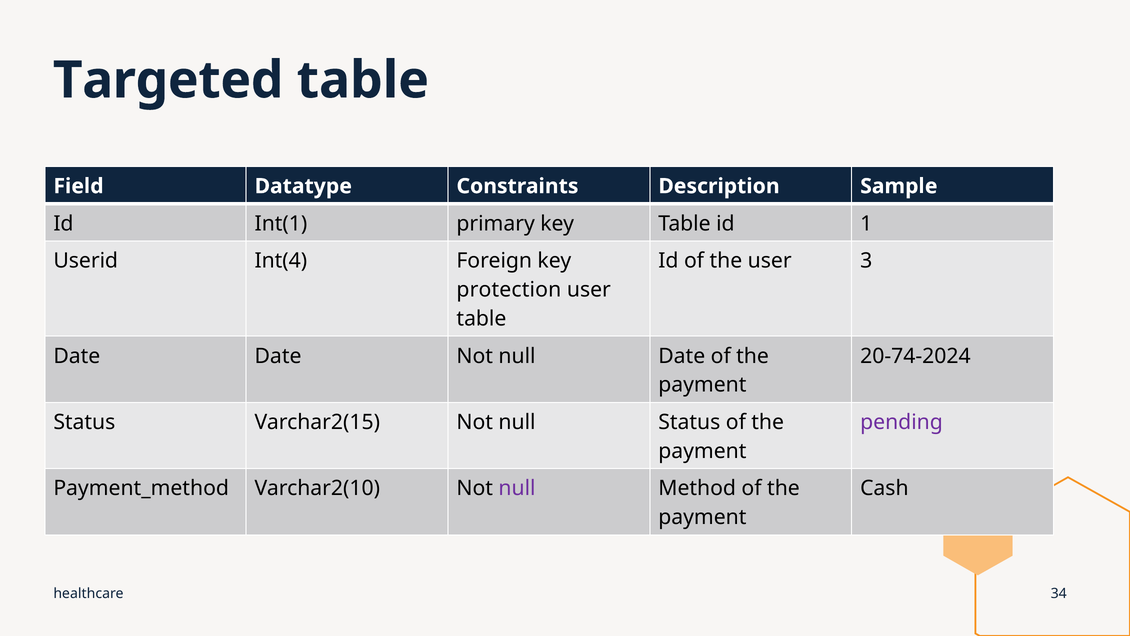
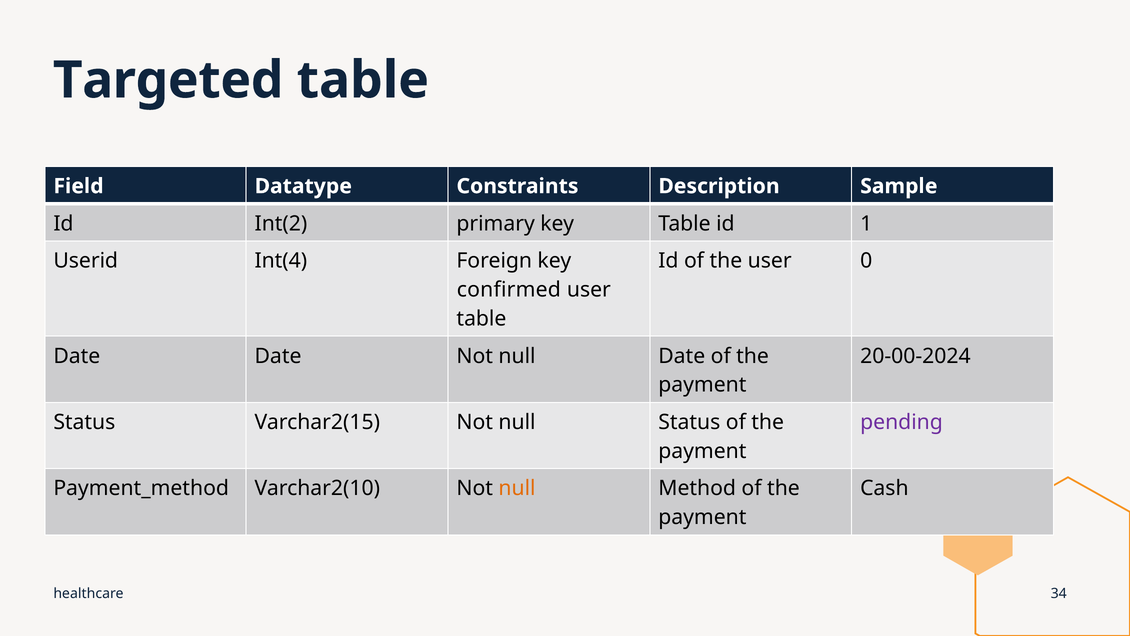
Int(1: Int(1 -> Int(2 (281, 223)
3: 3 -> 0 (866, 261)
protection: protection -> confirmed (509, 290)
20-74-2024: 20-74-2024 -> 20-00-2024 (915, 356)
null colour: purple -> orange (517, 488)
